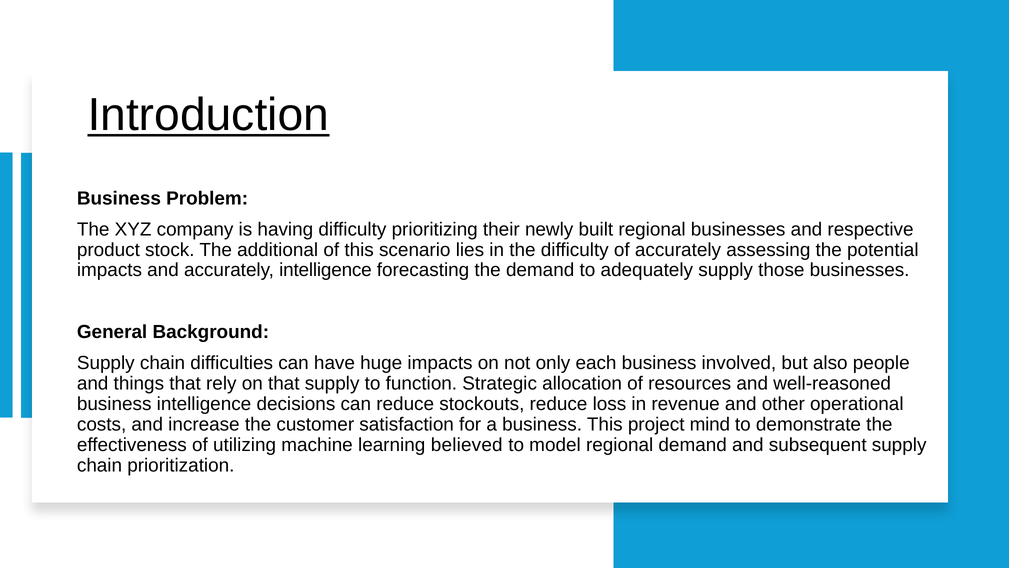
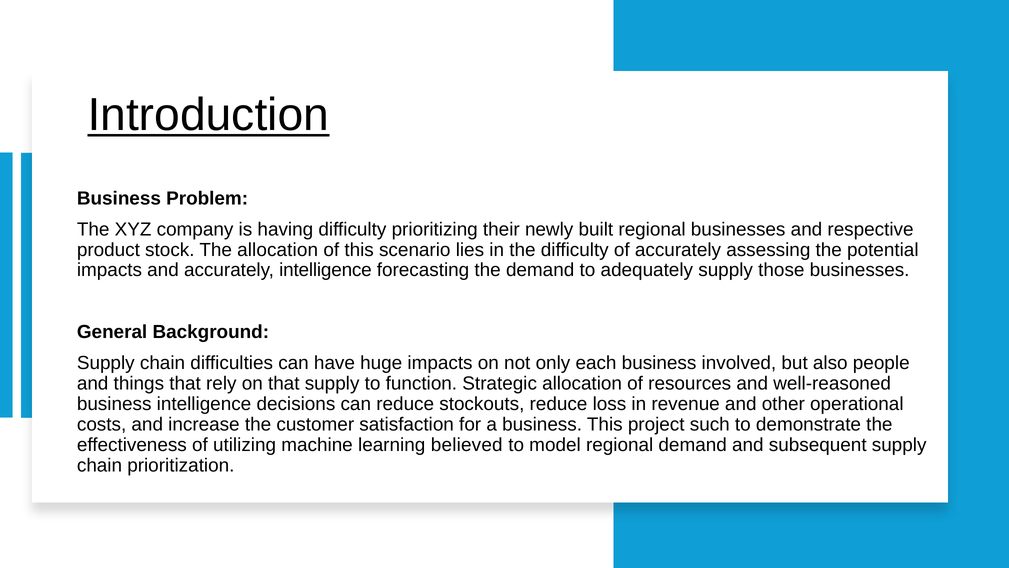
The additional: additional -> allocation (278, 250)
mind: mind -> such (710, 424)
